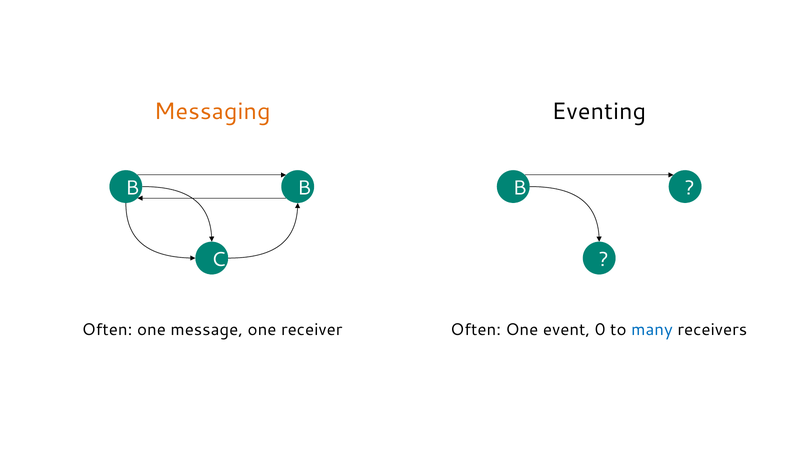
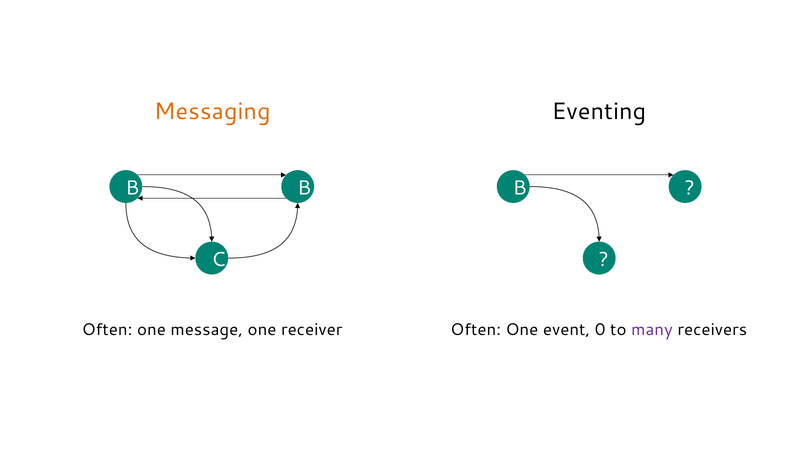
many colour: blue -> purple (652, 330)
